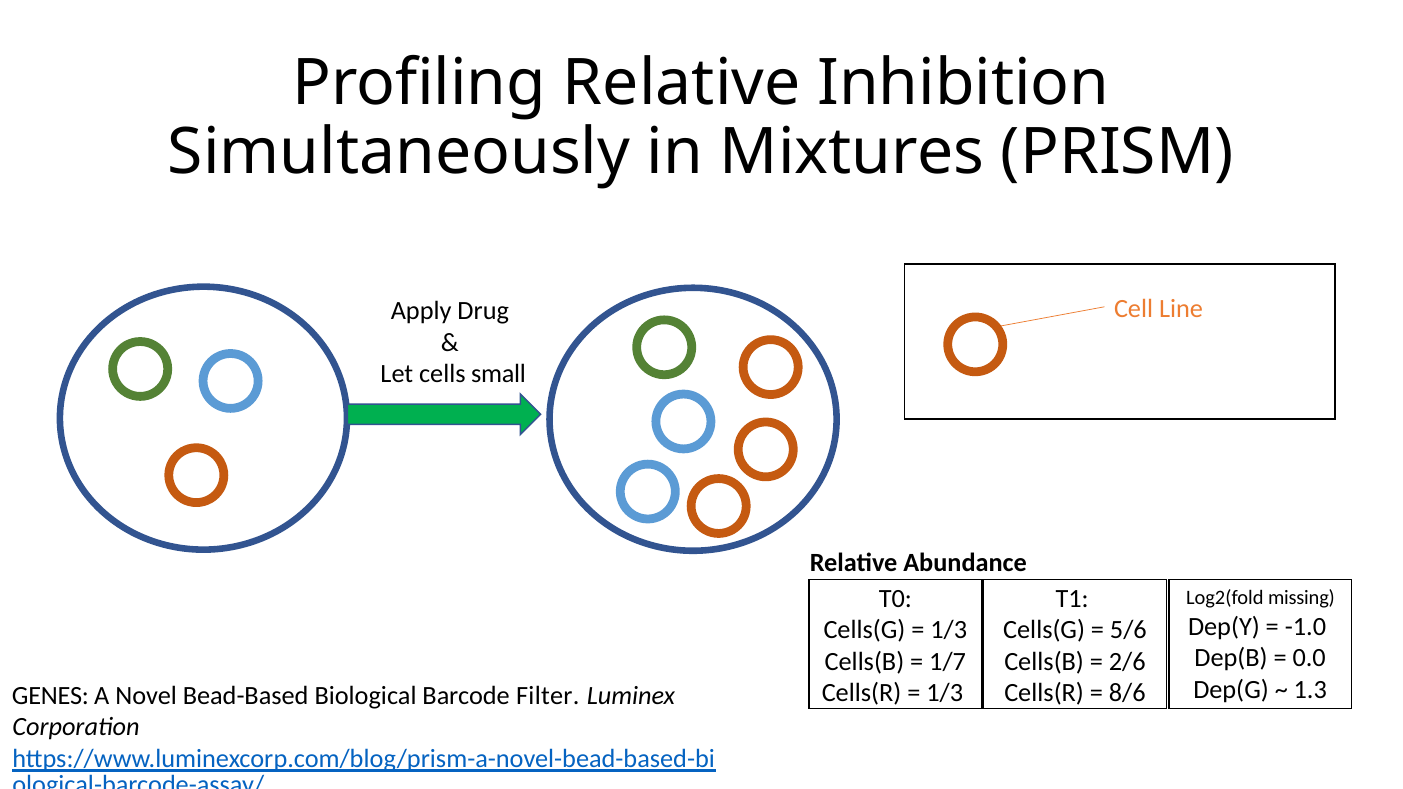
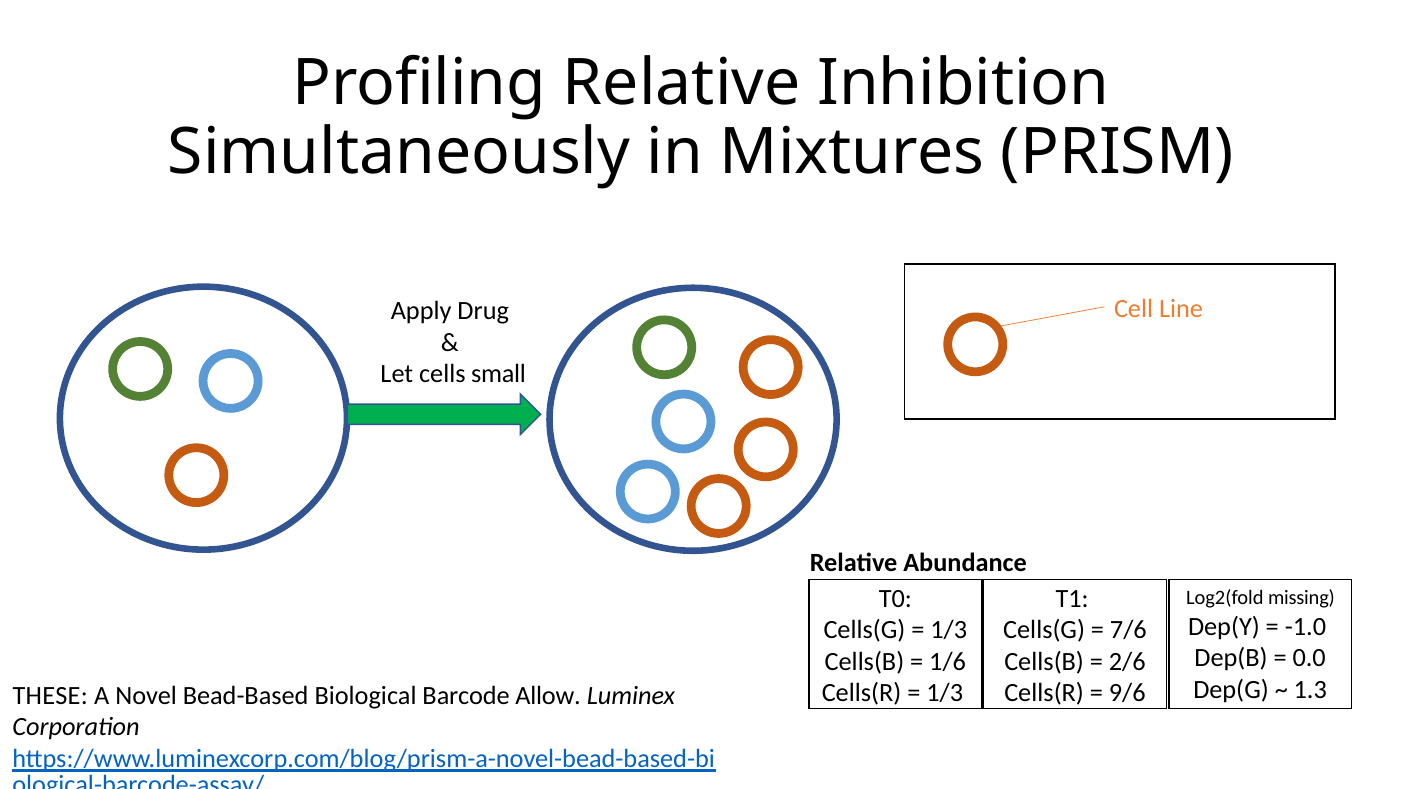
5/6: 5/6 -> 7/6 (1128, 630)
1/7: 1/7 -> 1/6 (948, 662)
8/6: 8/6 -> 9/6 (1127, 693)
GENES: GENES -> THESE (50, 696)
Filter: Filter -> Allow (548, 696)
